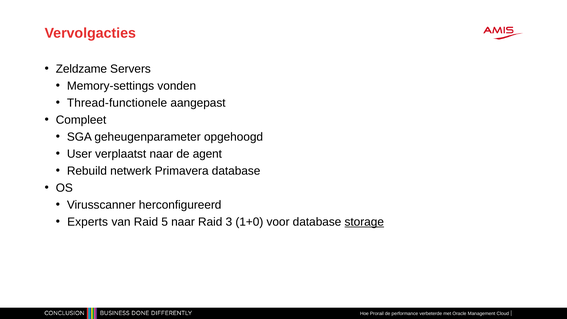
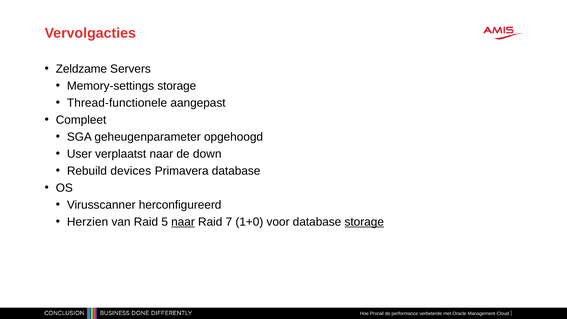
Memory-settings vonden: vonden -> storage (177, 86)
agent: agent -> down (207, 154)
netwerk: netwerk -> devices (131, 171)
Experts: Experts -> Herzien (88, 222)
naar underline: none -> present (183, 222)
3: 3 -> 7 (229, 222)
